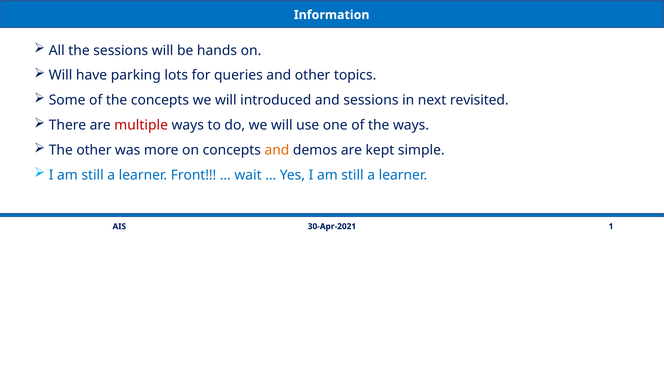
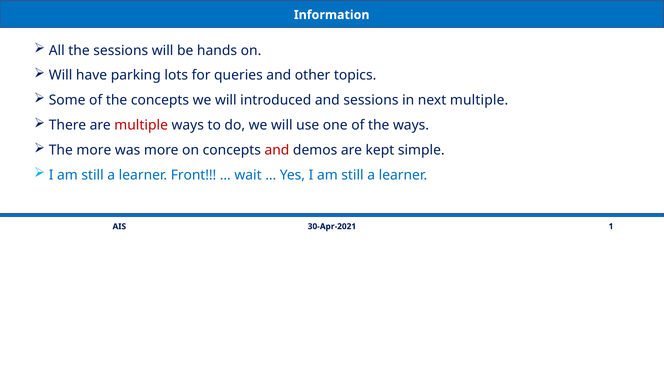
next revisited: revisited -> multiple (479, 100)
The other: other -> more (94, 150)
and colour: orange -> red (277, 150)
